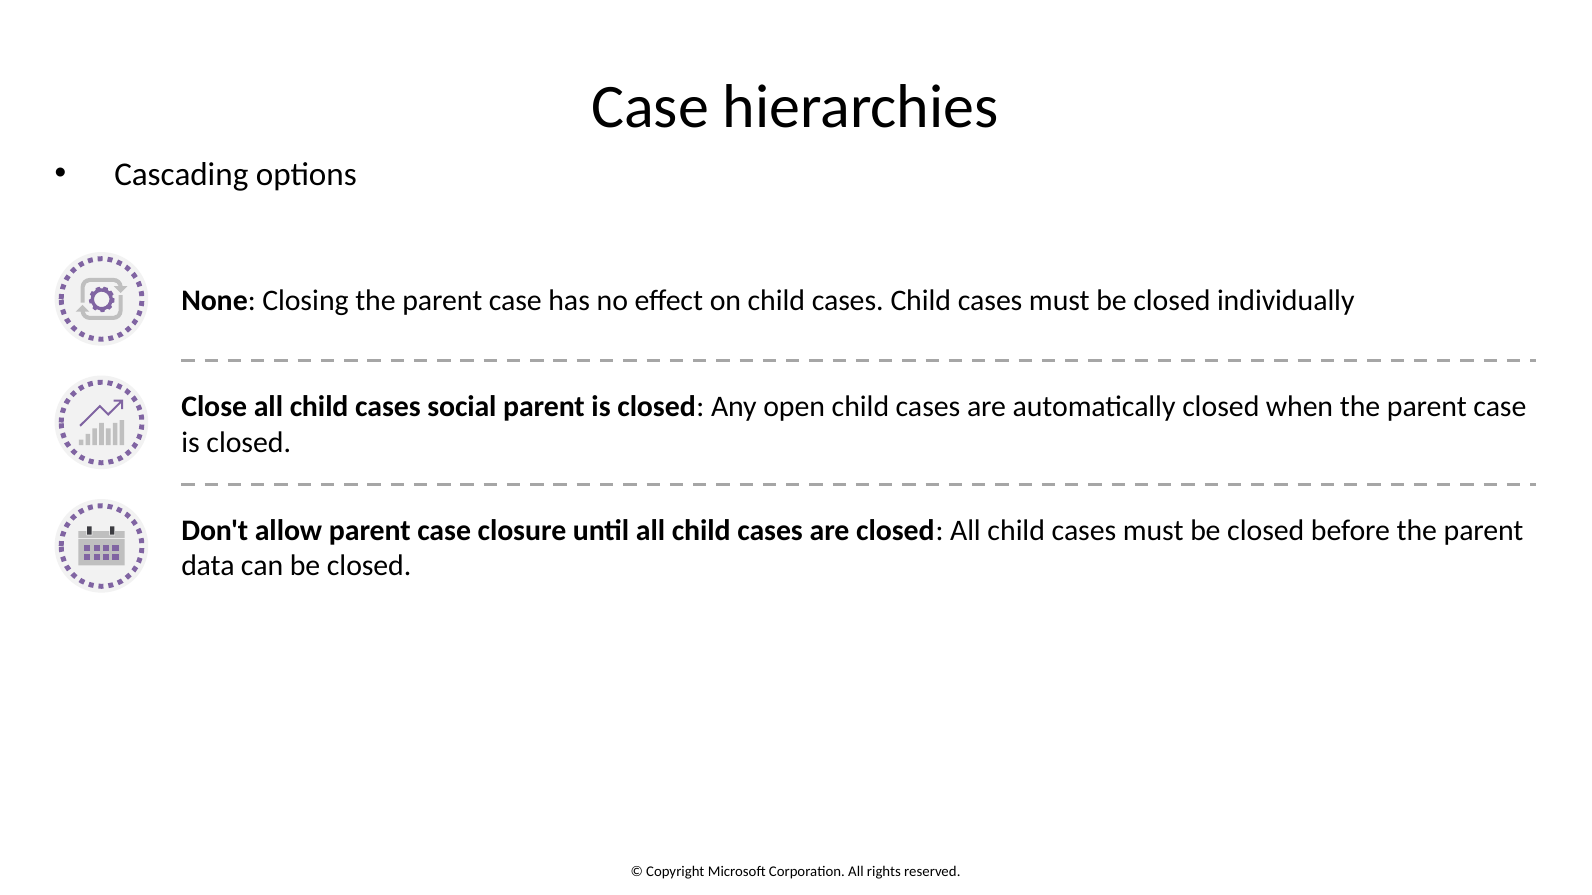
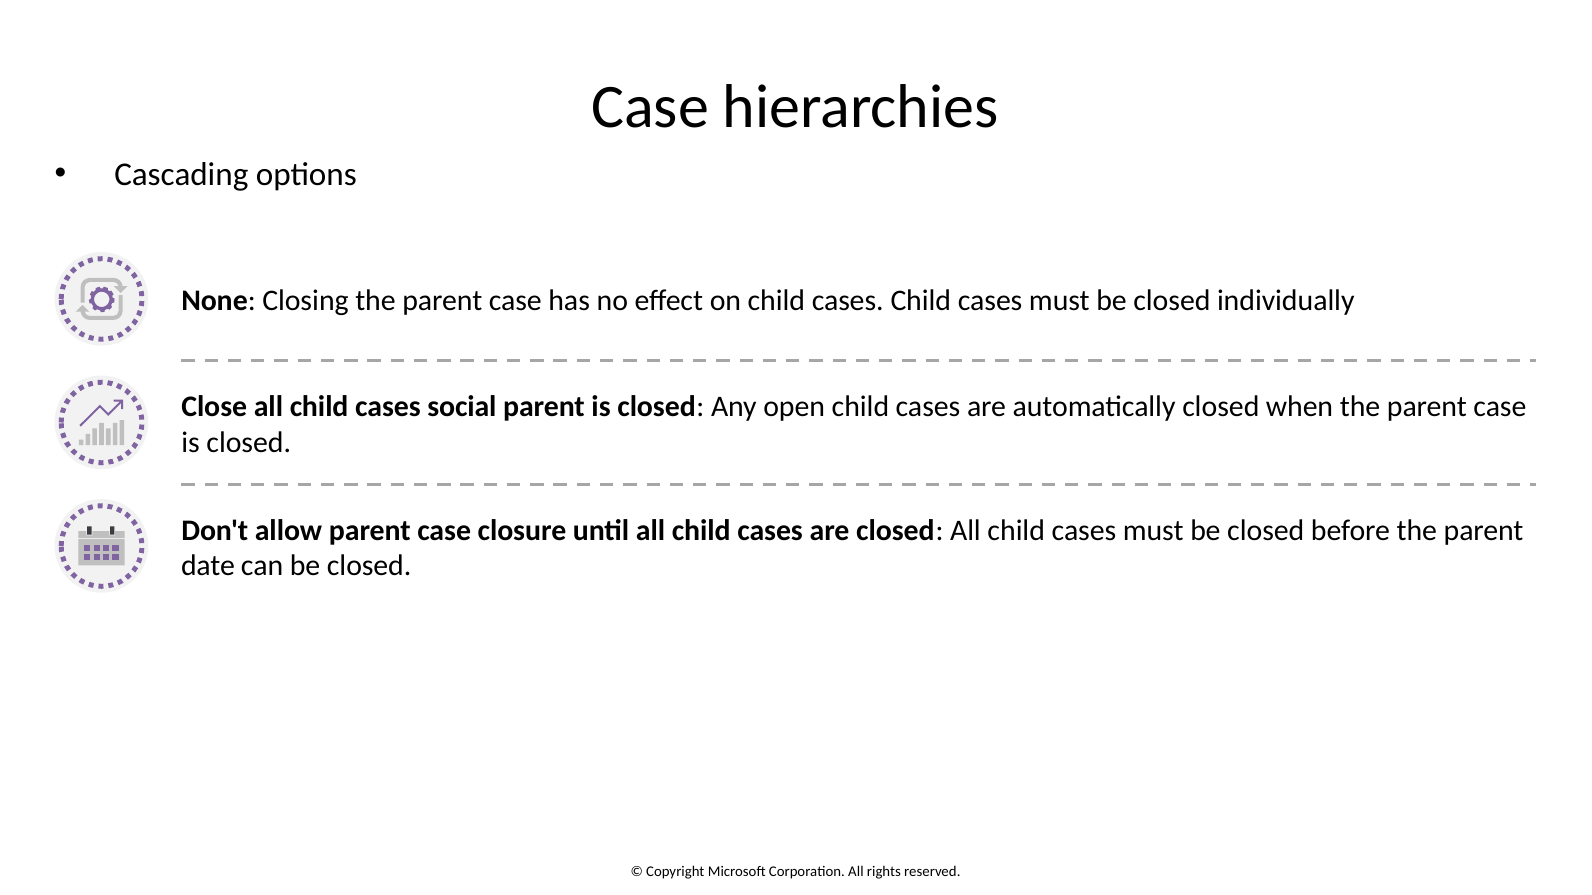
data: data -> date (208, 566)
